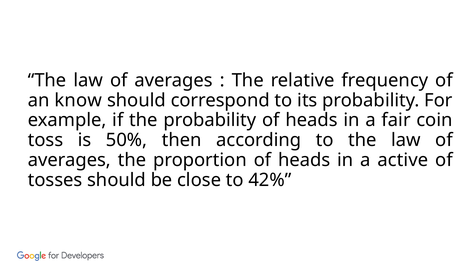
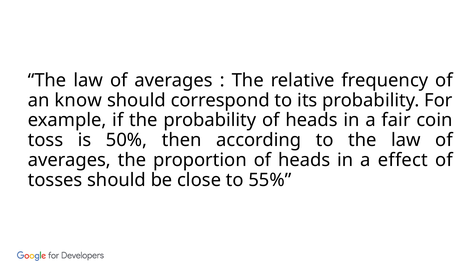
active: active -> effect (403, 160)
42%: 42% -> 55% (270, 180)
